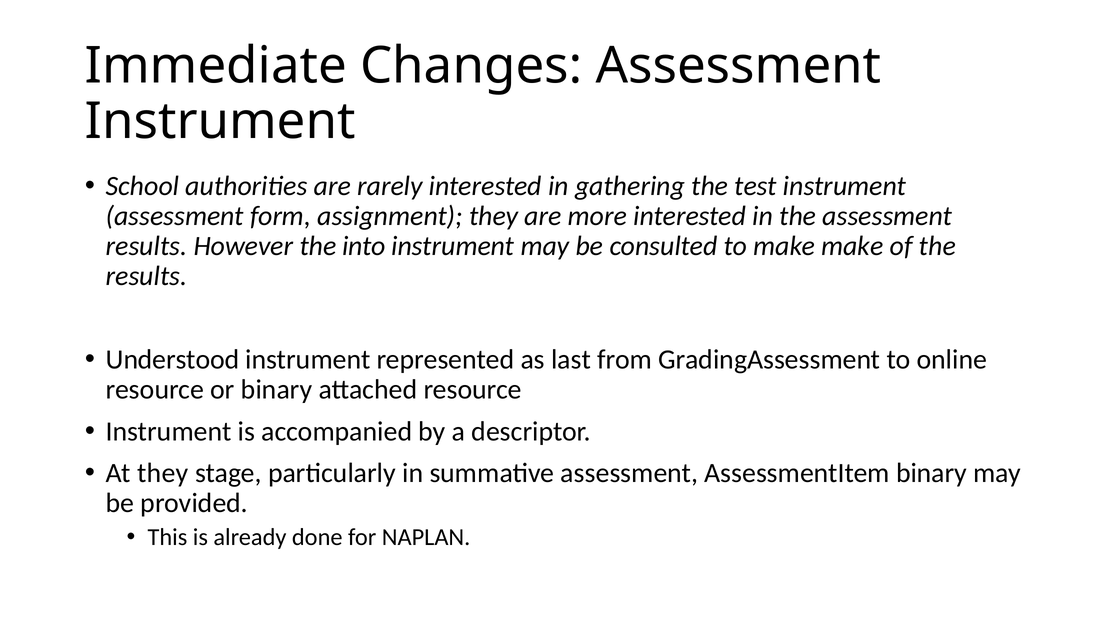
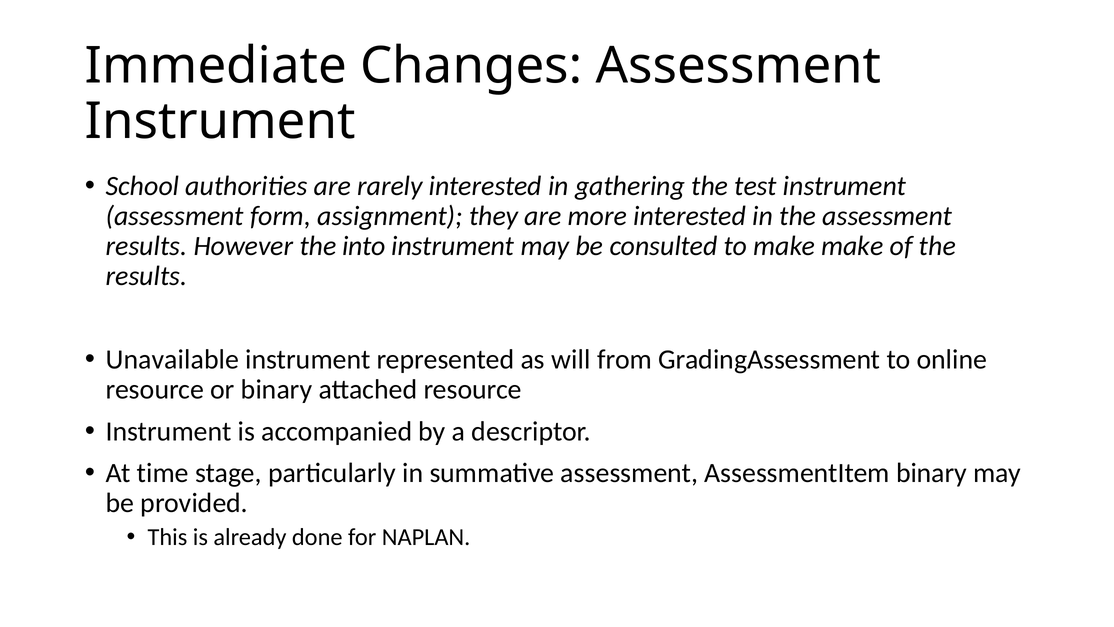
Understood: Understood -> Unavailable (172, 359)
last: last -> will (571, 359)
At they: they -> time (163, 473)
